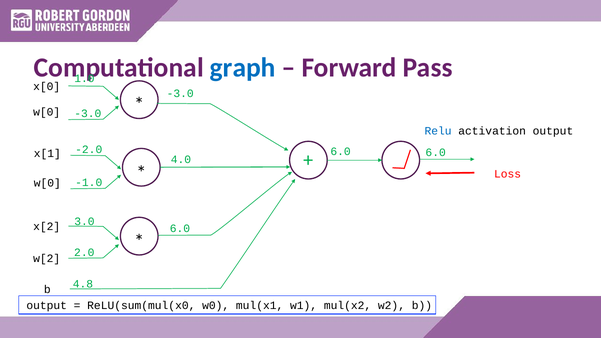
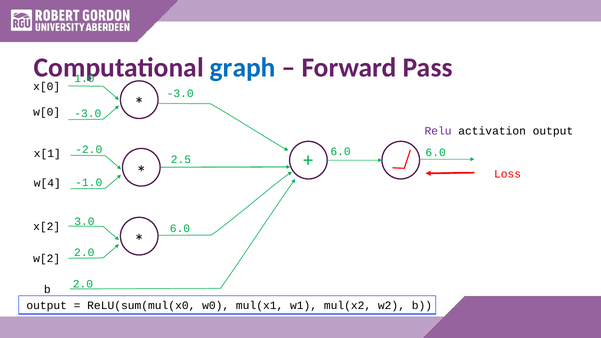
Relu colour: blue -> purple (438, 131)
4.0: 4.0 -> 2.5 (181, 160)
w[0: w[0 -> w[4 (47, 183)
4.8: 4.8 -> 2.0 (83, 284)
